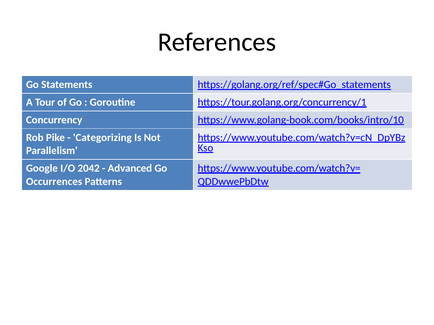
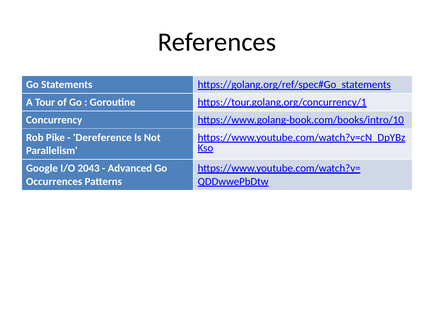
Categorizing: Categorizing -> Dereference (102, 138)
2042: 2042 -> 2043 (89, 169)
